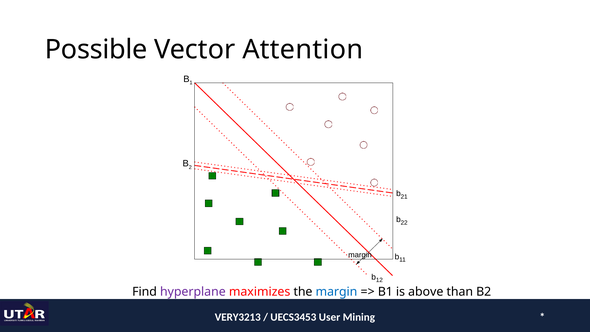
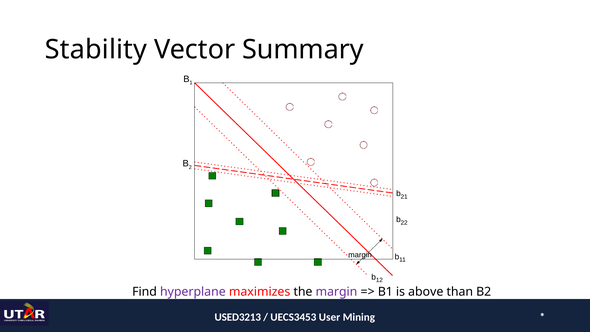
Possible: Possible -> Stability (96, 50)
Attention: Attention -> Summary (303, 50)
margin colour: blue -> purple (336, 292)
VERY3213: VERY3213 -> USED3213 (238, 317)
